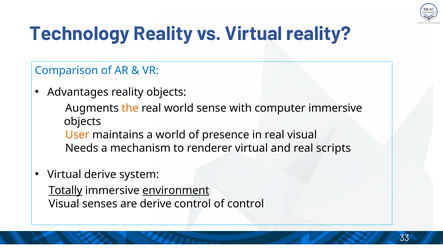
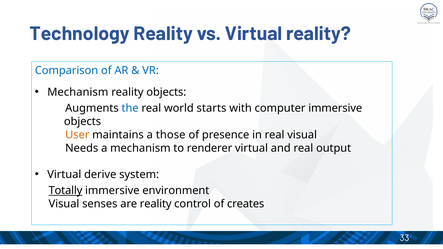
Advantages: Advantages -> Mechanism (78, 92)
the colour: orange -> blue (130, 108)
sense: sense -> starts (212, 108)
a world: world -> those (171, 135)
scripts: scripts -> output (334, 148)
environment underline: present -> none (176, 191)
are derive: derive -> reality (156, 204)
of control: control -> creates (246, 204)
